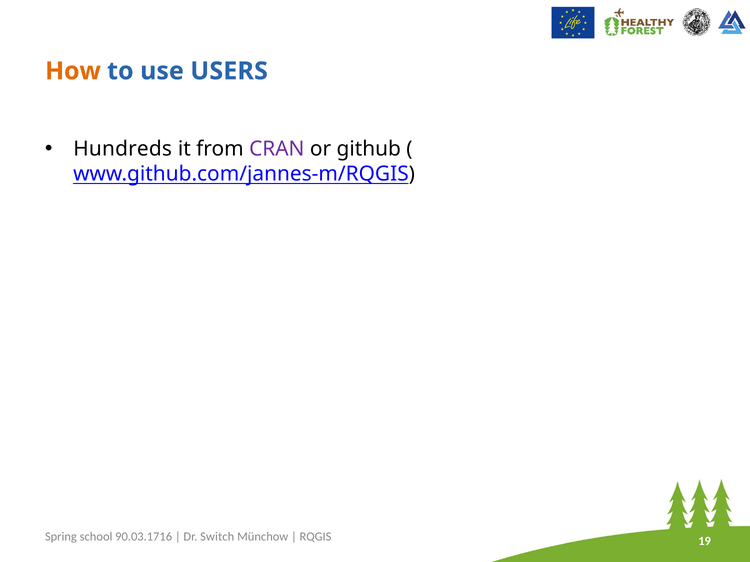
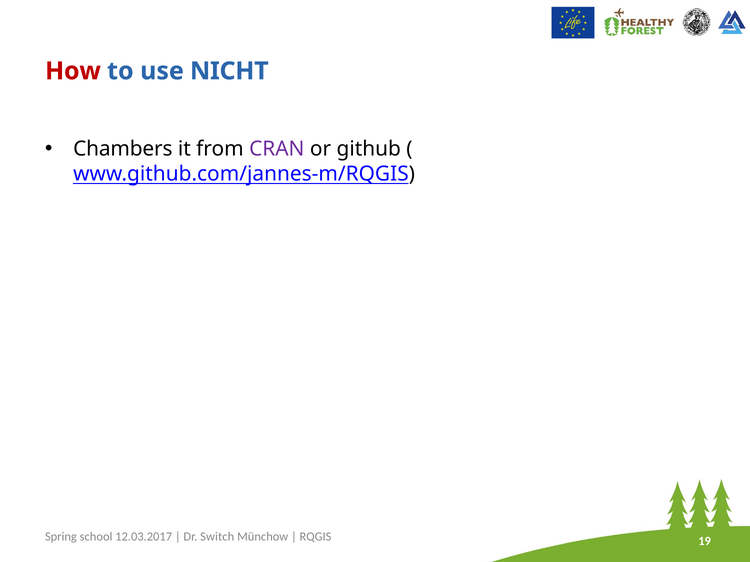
How colour: orange -> red (73, 71)
USERS: USERS -> NICHT (229, 71)
Hundreds: Hundreds -> Chambers (123, 149)
90.03.1716: 90.03.1716 -> 12.03.2017 (144, 537)
